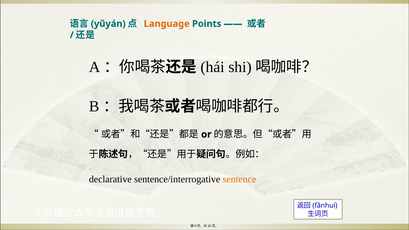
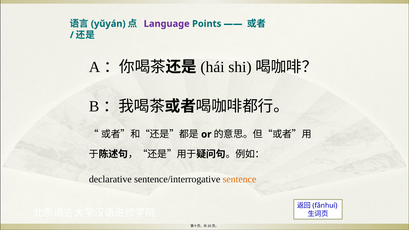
Language colour: orange -> purple (167, 24)
